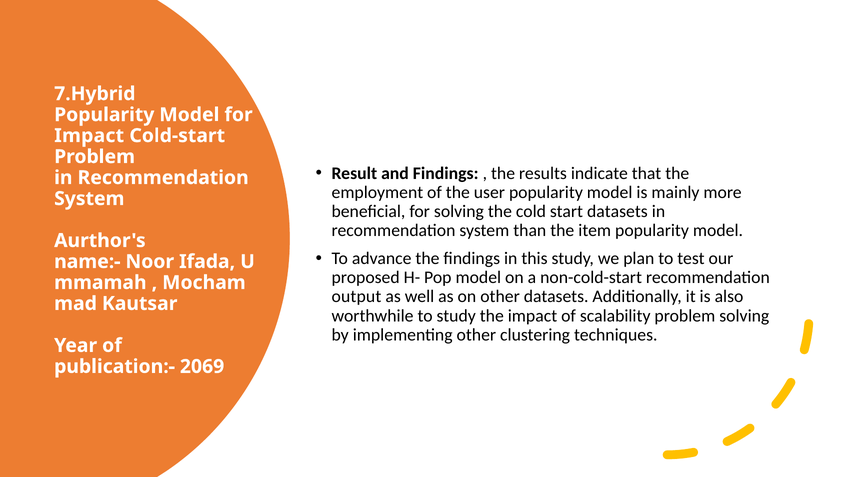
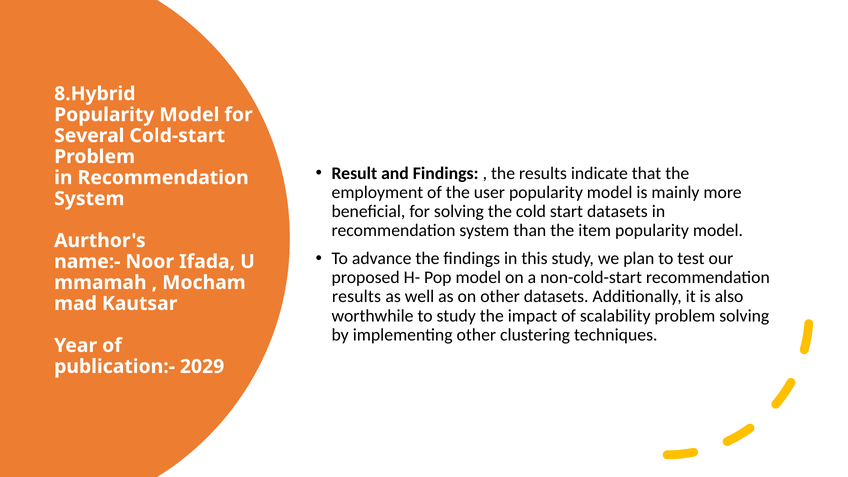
7.Hybrid: 7.Hybrid -> 8.Hybrid (95, 94)
Impact: Impact -> Several (89, 136)
output: output -> results (356, 297)
2069: 2069 -> 2029 (202, 367)
